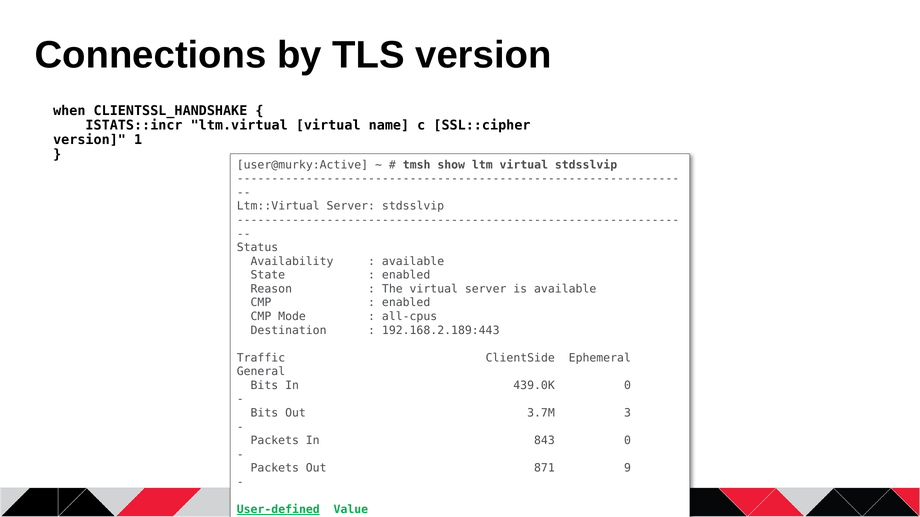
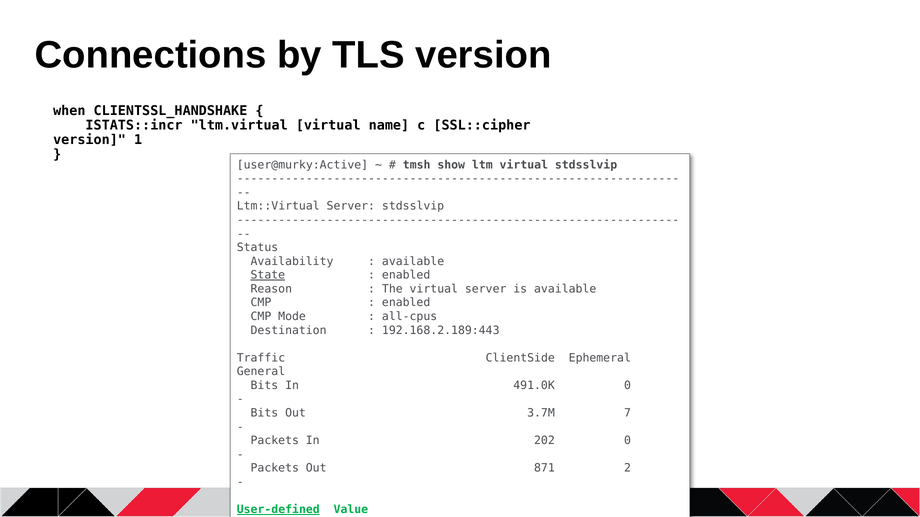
State underline: none -> present (268, 275)
439.0K: 439.0K -> 491.0K (534, 386)
3: 3 -> 7 (627, 413)
843: 843 -> 202 (544, 441)
9: 9 -> 2 (627, 469)
